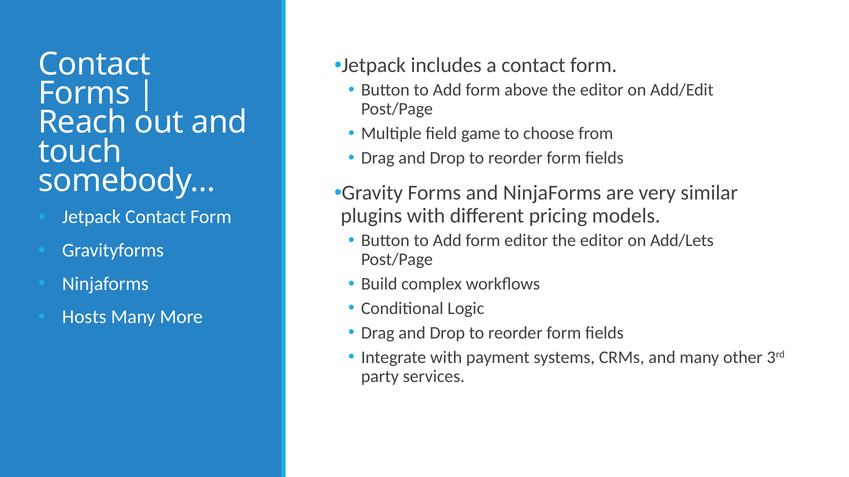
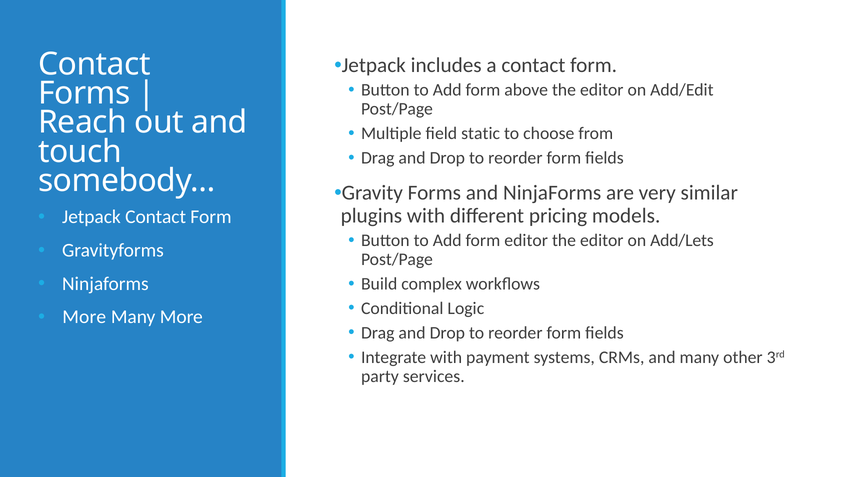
game: game -> static (481, 134)
Hosts: Hosts -> More (84, 317)
